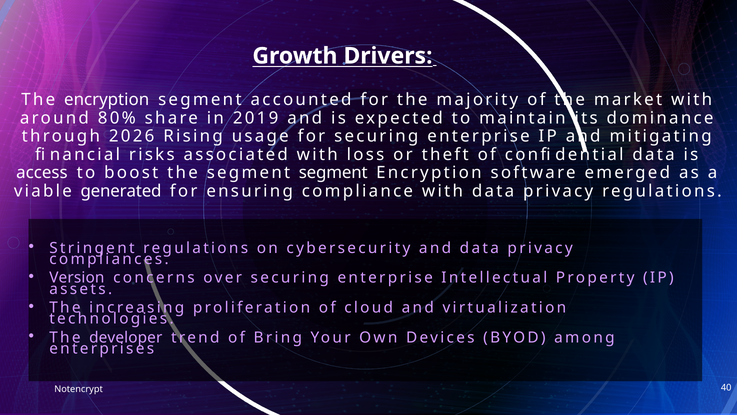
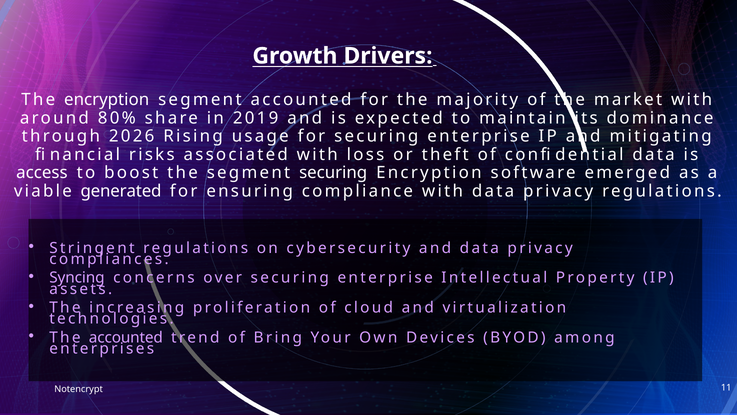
segment segment: segment -> securing (333, 173)
Version: Version -> Syncing (77, 278)
The developer: developer -> accounted (126, 337)
40: 40 -> 11 (726, 387)
